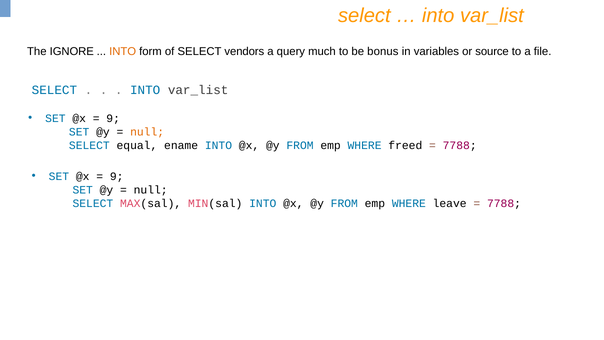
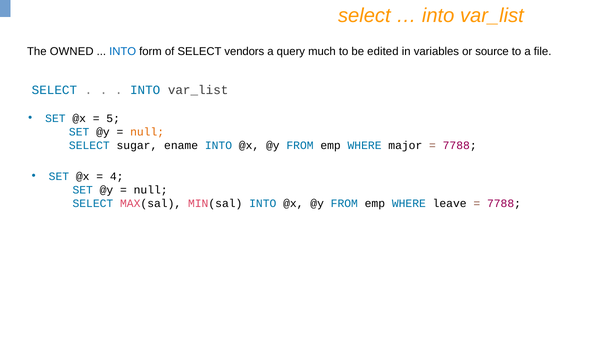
IGNORE: IGNORE -> OWNED (72, 51)
INTO colour: orange -> blue (123, 51)
bonus: bonus -> edited (383, 51)
9: 9 -> 5 (113, 118)
equal: equal -> sugar (137, 145)
freed: freed -> major (405, 145)
9: 9 -> 4 (117, 176)
